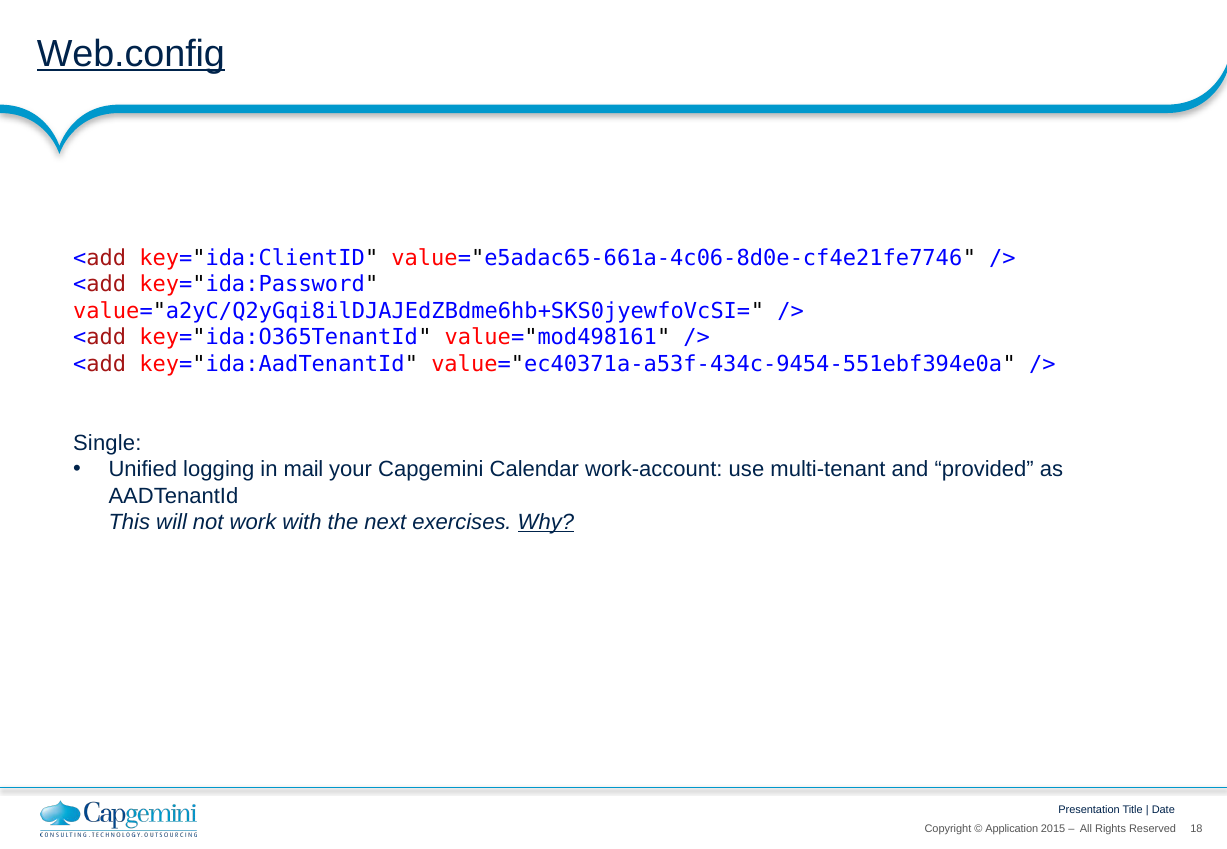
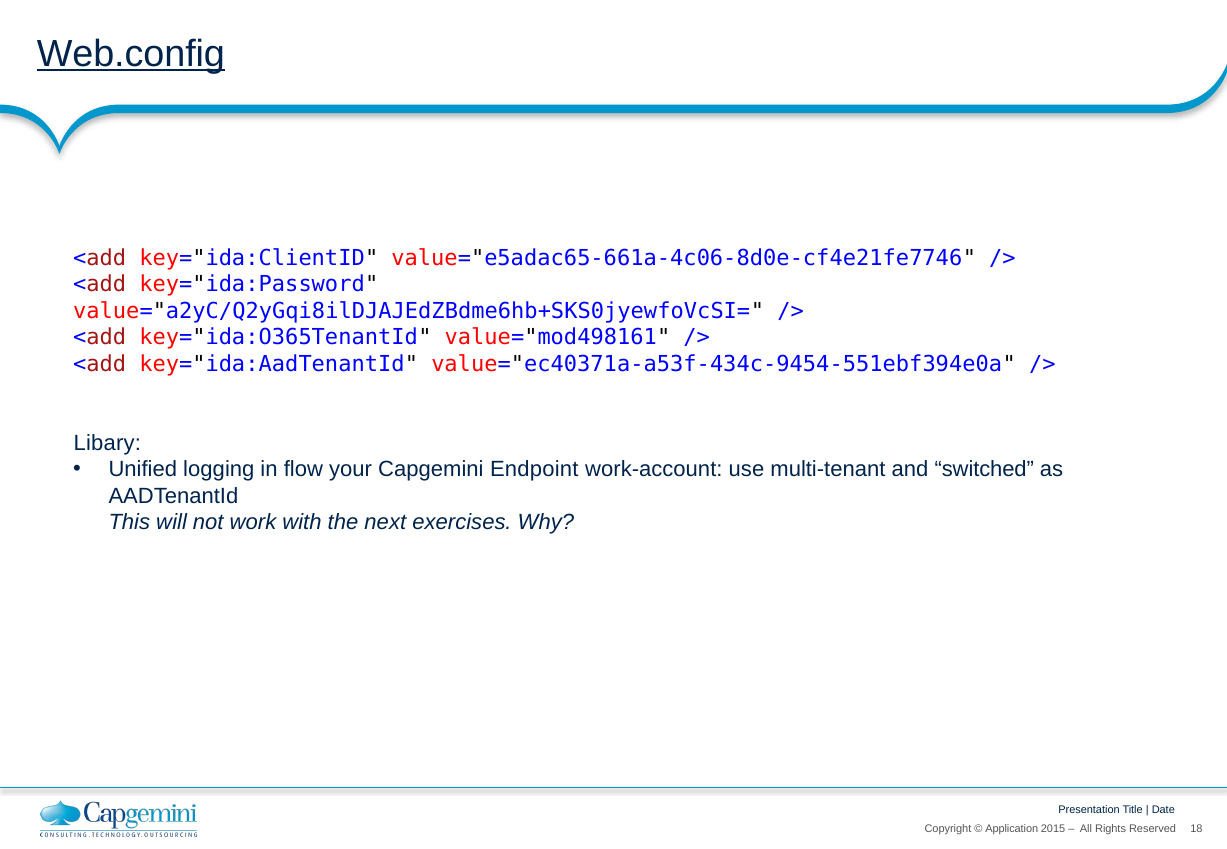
Single: Single -> Libary (107, 443)
mail: mail -> flow (303, 470)
Calendar: Calendar -> Endpoint (534, 470)
provided: provided -> switched (984, 470)
Why underline: present -> none (546, 523)
